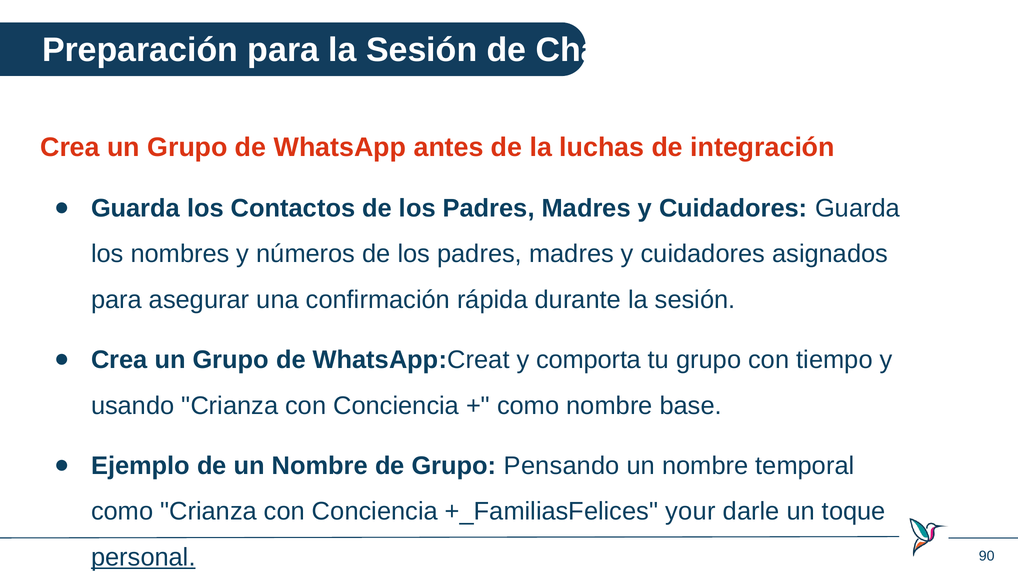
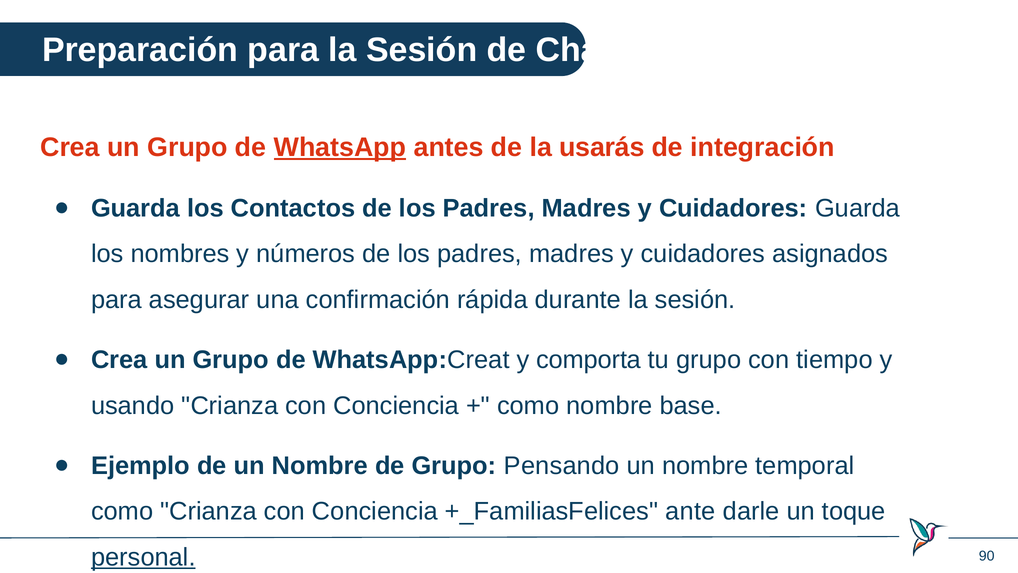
WhatsApp underline: none -> present (340, 147)
luchas: luchas -> usarás (602, 147)
your: your -> ante (690, 511)
